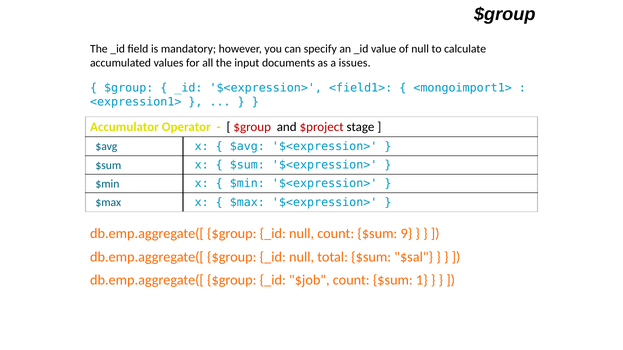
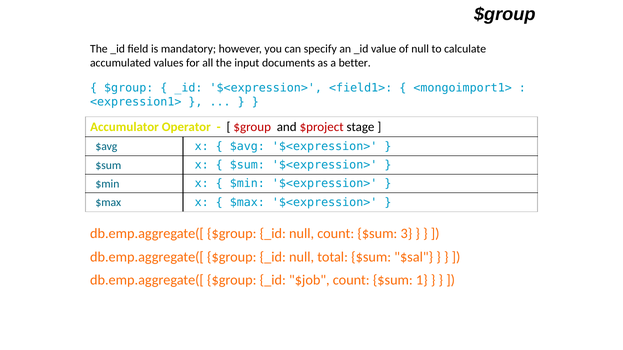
issues: issues -> better (355, 63)
9: 9 -> 3 (406, 234)
